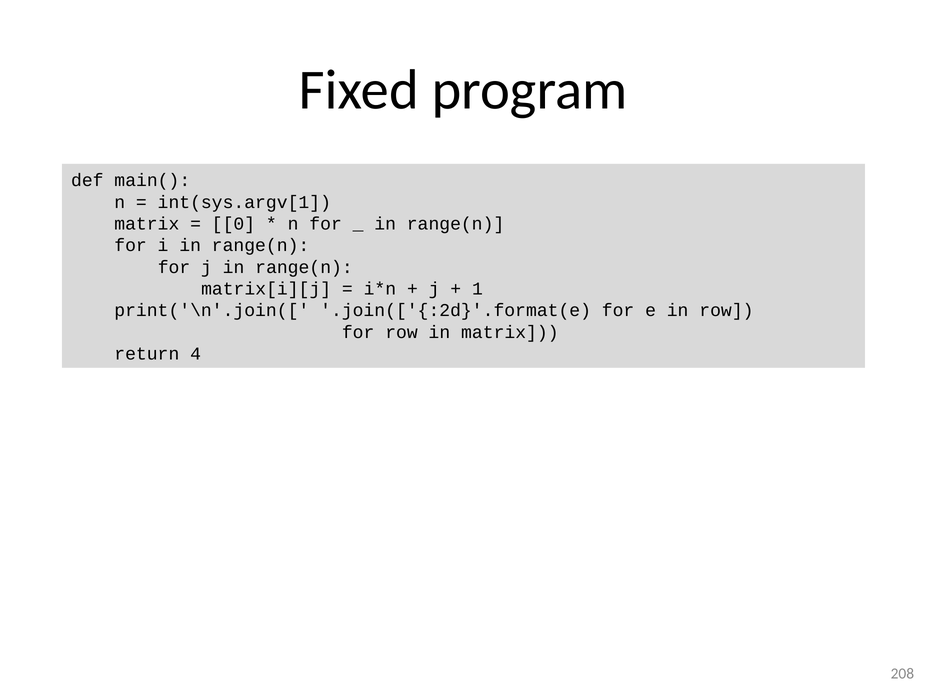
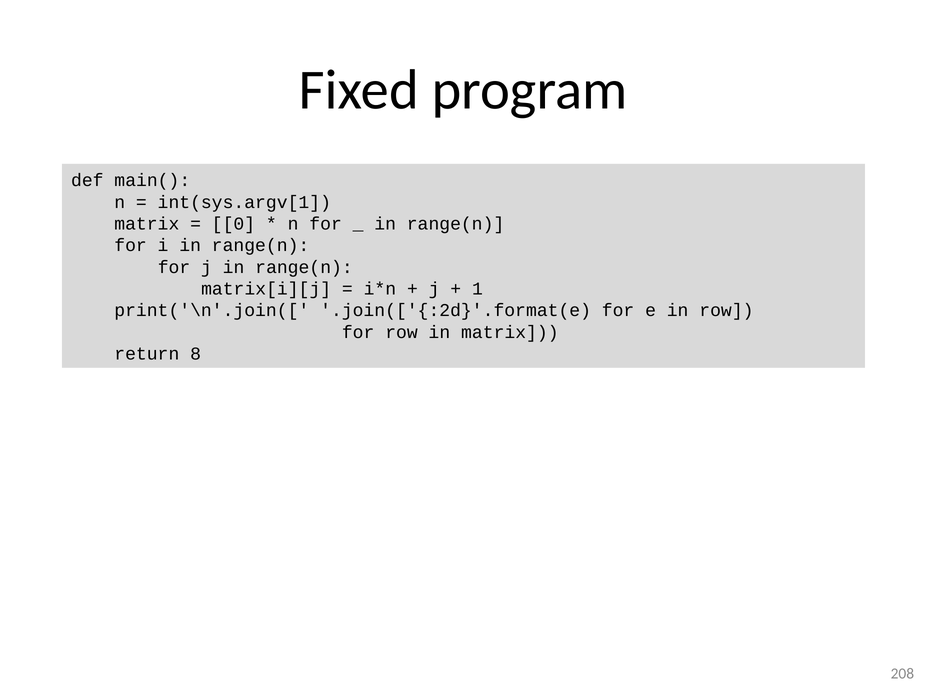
4: 4 -> 8 (196, 353)
